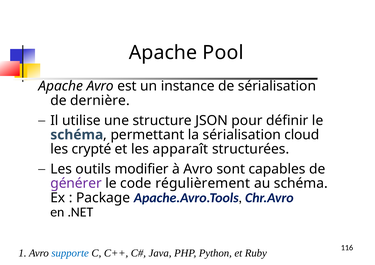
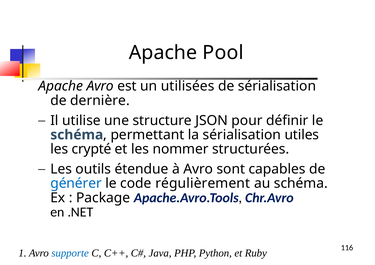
instance: instance -> utilisées (188, 86)
cloud: cloud -> utiles (302, 135)
apparaît: apparaît -> nommer (181, 149)
modifier: modifier -> étendue (142, 169)
générer colour: purple -> blue (76, 184)
